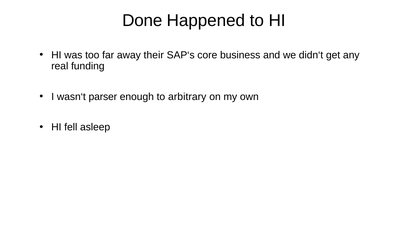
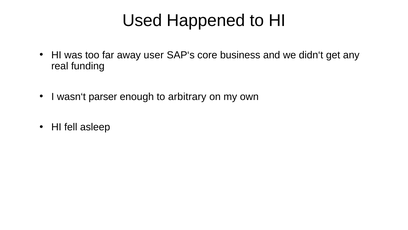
Done: Done -> Used (142, 21)
their: their -> user (154, 55)
